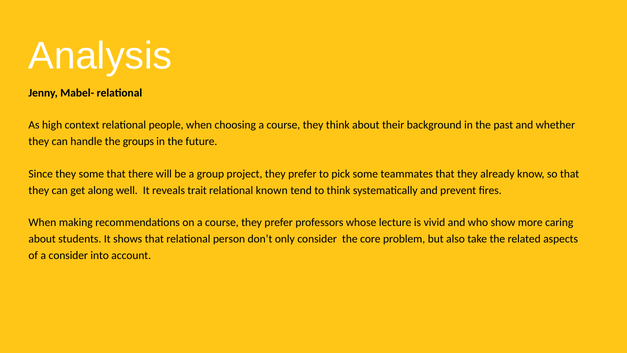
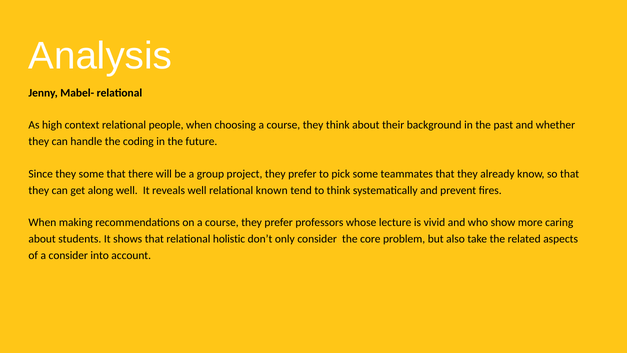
groups: groups -> coding (138, 141)
reveals trait: trait -> well (197, 190)
person: person -> holistic (229, 239)
